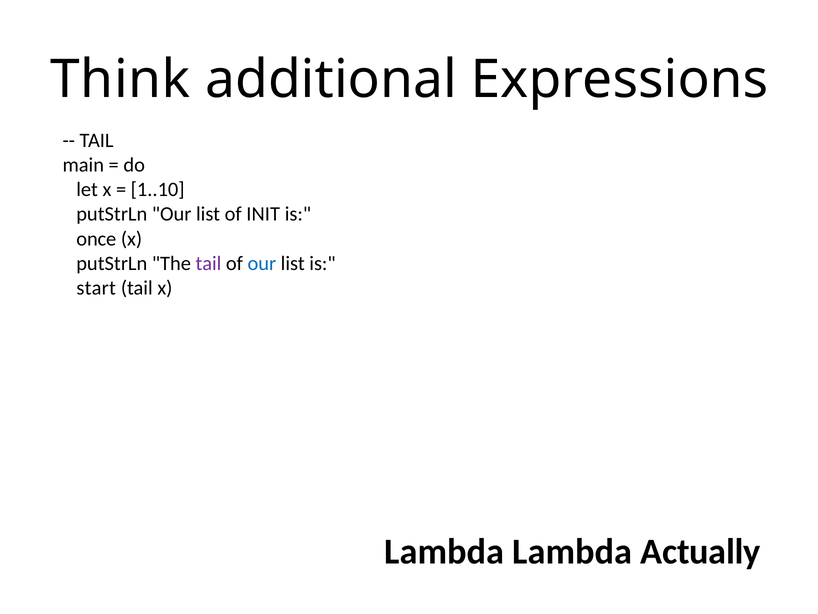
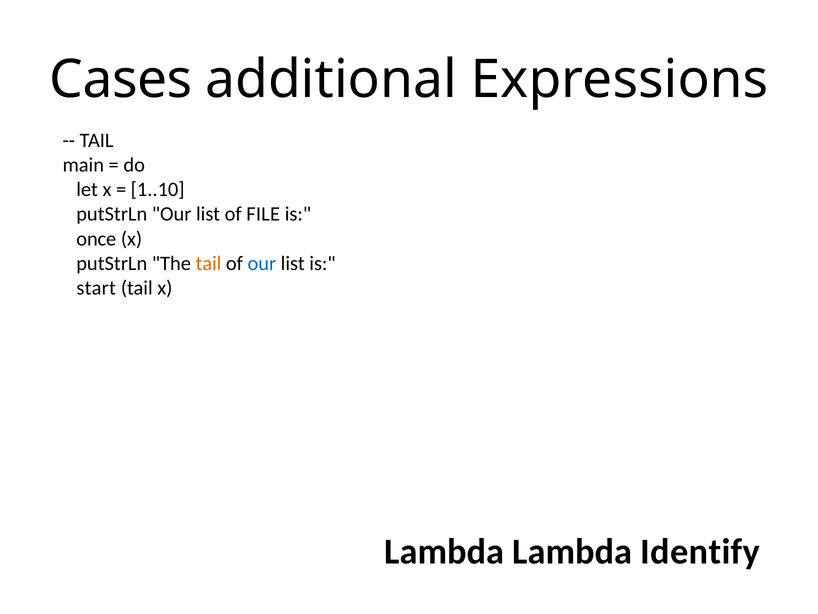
Think: Think -> Cases (121, 79)
INIT: INIT -> FILE (263, 214)
tail colour: purple -> orange (208, 263)
Actually: Actually -> Identify (700, 551)
